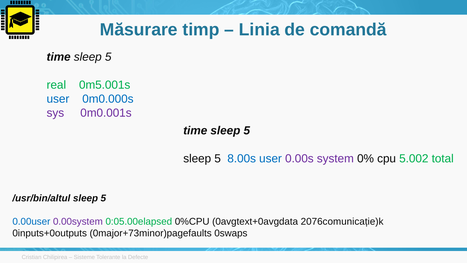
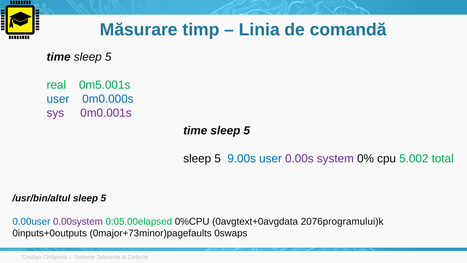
8.00s: 8.00s -> 9.00s (242, 158)
2076comunicație)k: 2076comunicație)k -> 2076programului)k (342, 221)
